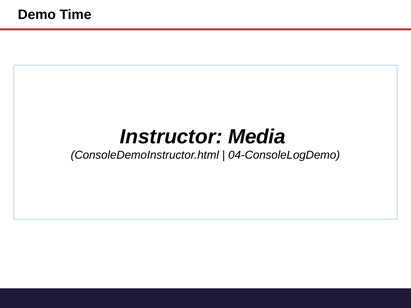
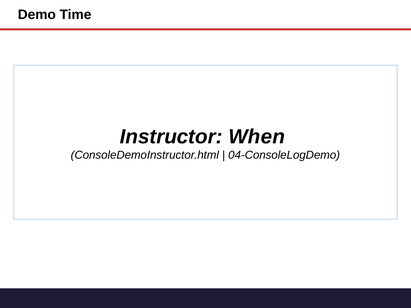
Media: Media -> When (257, 137)
